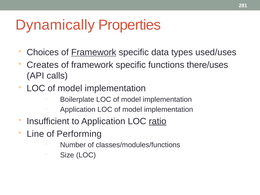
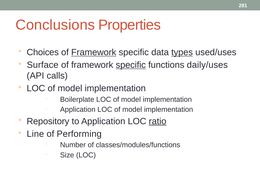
Dynamically: Dynamically -> Conclusions (55, 25)
types underline: none -> present (182, 52)
Creates: Creates -> Surface (43, 65)
specific underline: none -> present (131, 65)
there/uses: there/uses -> daily/uses (207, 65)
Insufficient: Insufficient -> Repository (48, 121)
